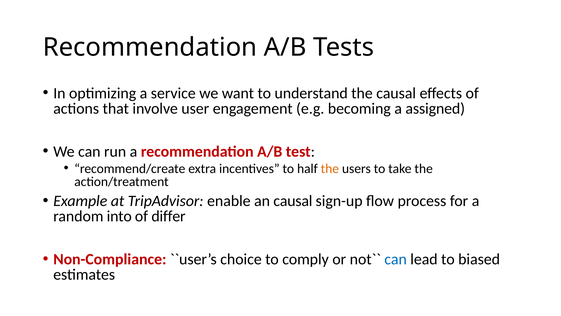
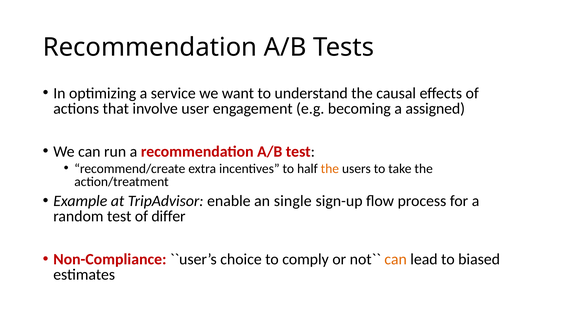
an causal: causal -> single (293, 201)
random into: into -> test (119, 216)
can colour: blue -> orange (396, 259)
